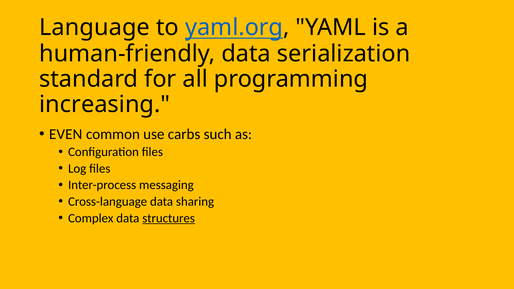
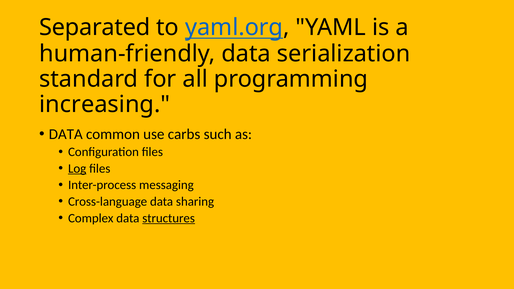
Language: Language -> Separated (95, 27)
EVEN: EVEN -> DATA (66, 134)
Log underline: none -> present (77, 169)
